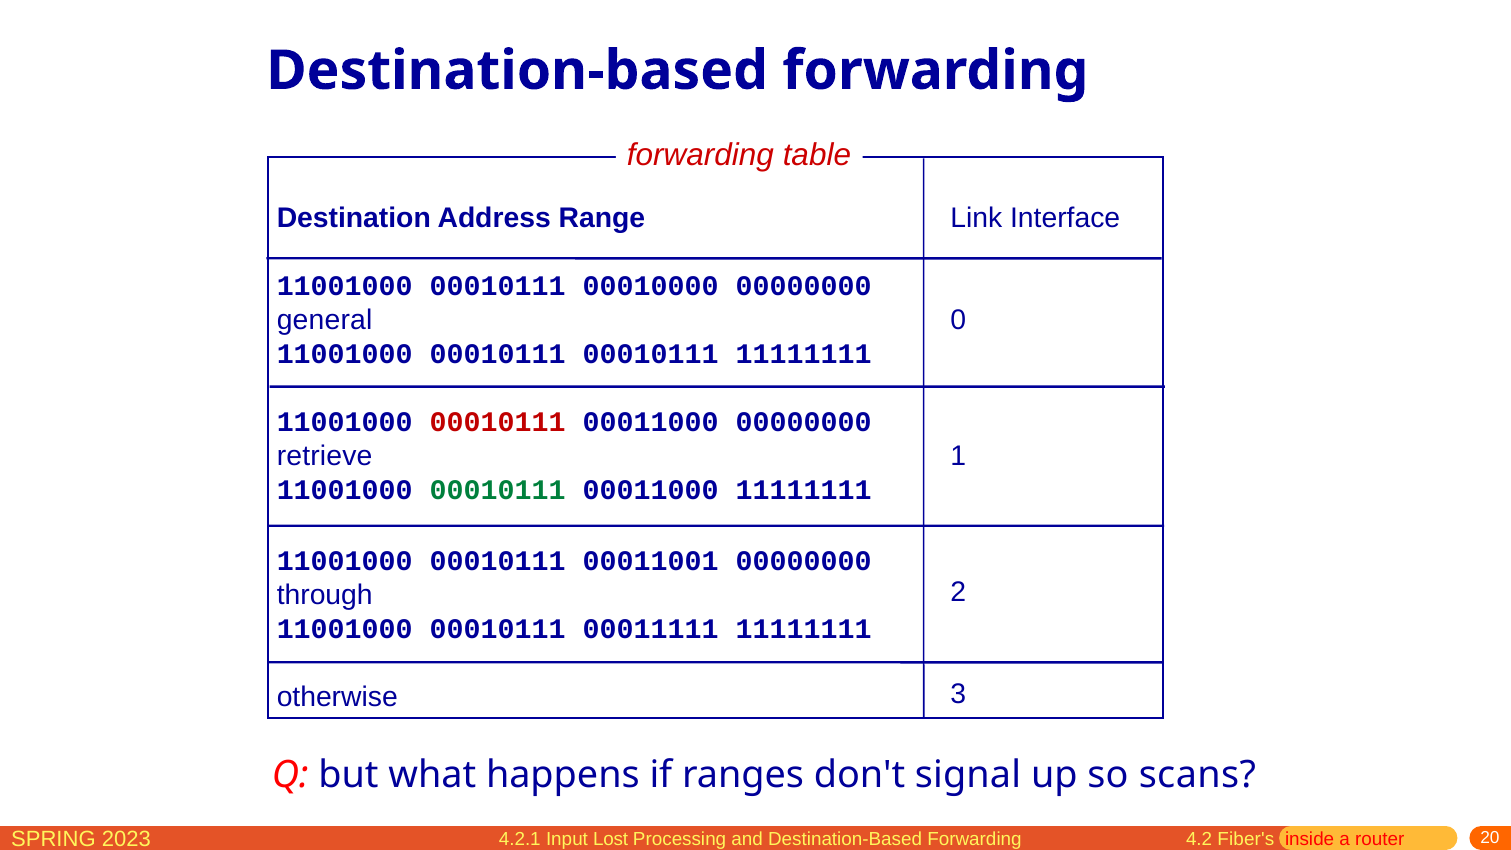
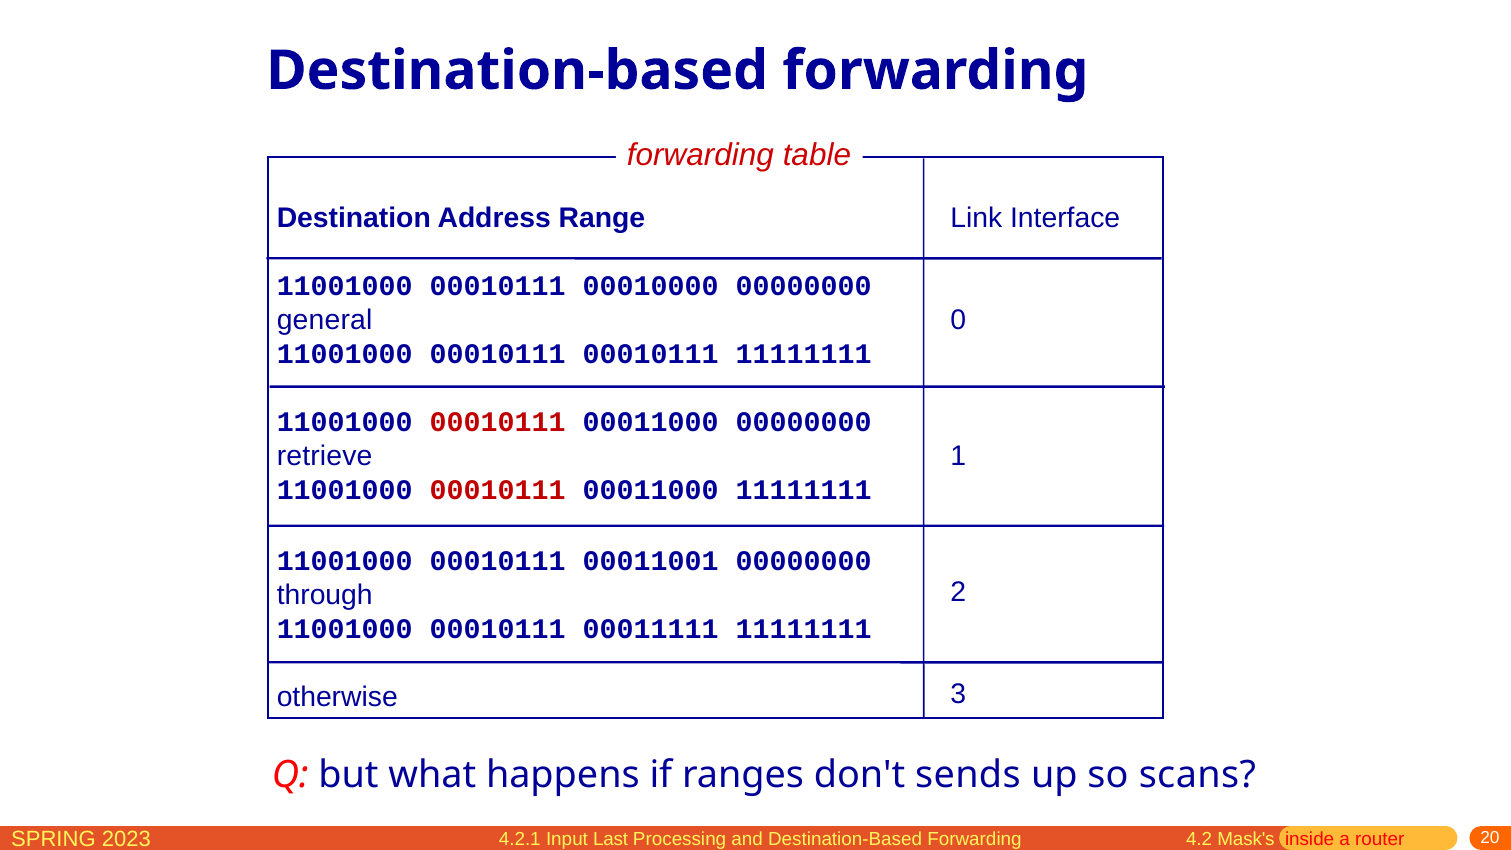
00010111 colour: green -> red (498, 490)
signal: signal -> sends (968, 775)
Lost: Lost -> Last (611, 839)
Fiber's: Fiber's -> Mask's (1246, 839)
